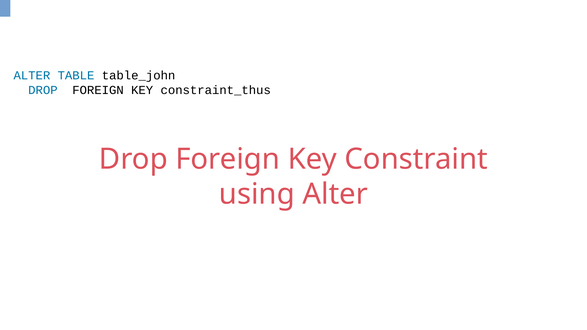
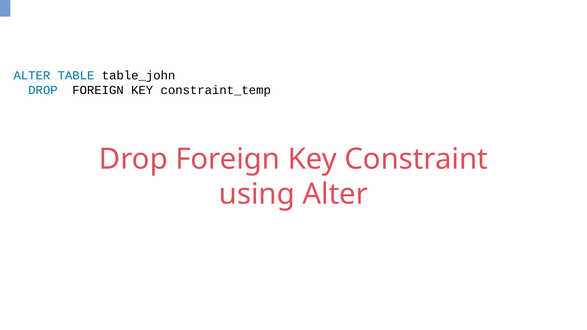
constraint_thus: constraint_thus -> constraint_temp (216, 90)
